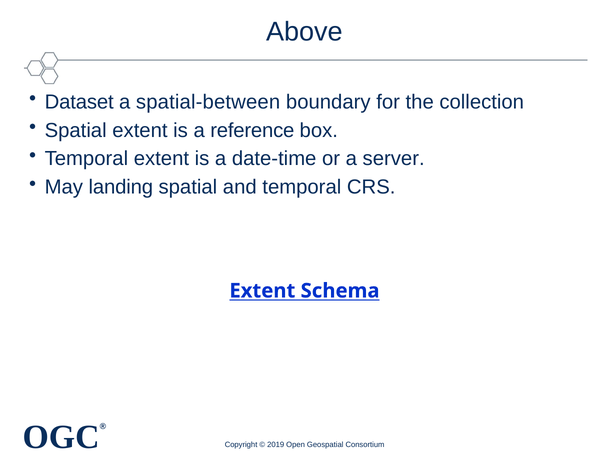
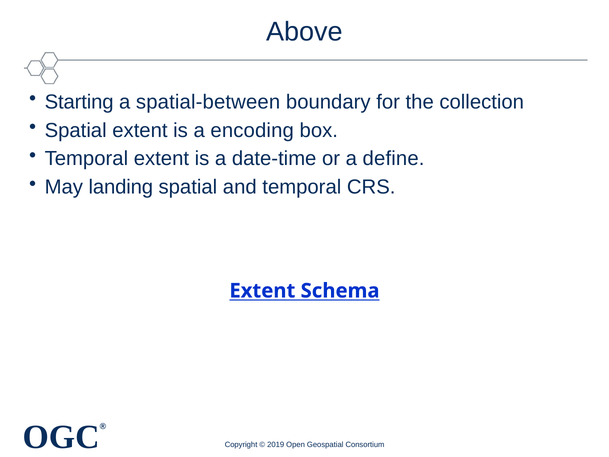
Dataset: Dataset -> Starting (79, 102)
reference: reference -> encoding (252, 130)
server: server -> define (394, 159)
